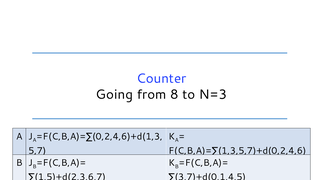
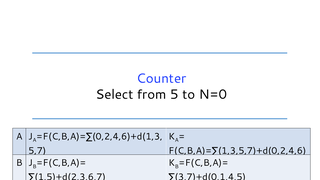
Going: Going -> Select (114, 95)
8: 8 -> 5 (174, 95)
N=3: N=3 -> N=0 (213, 95)
